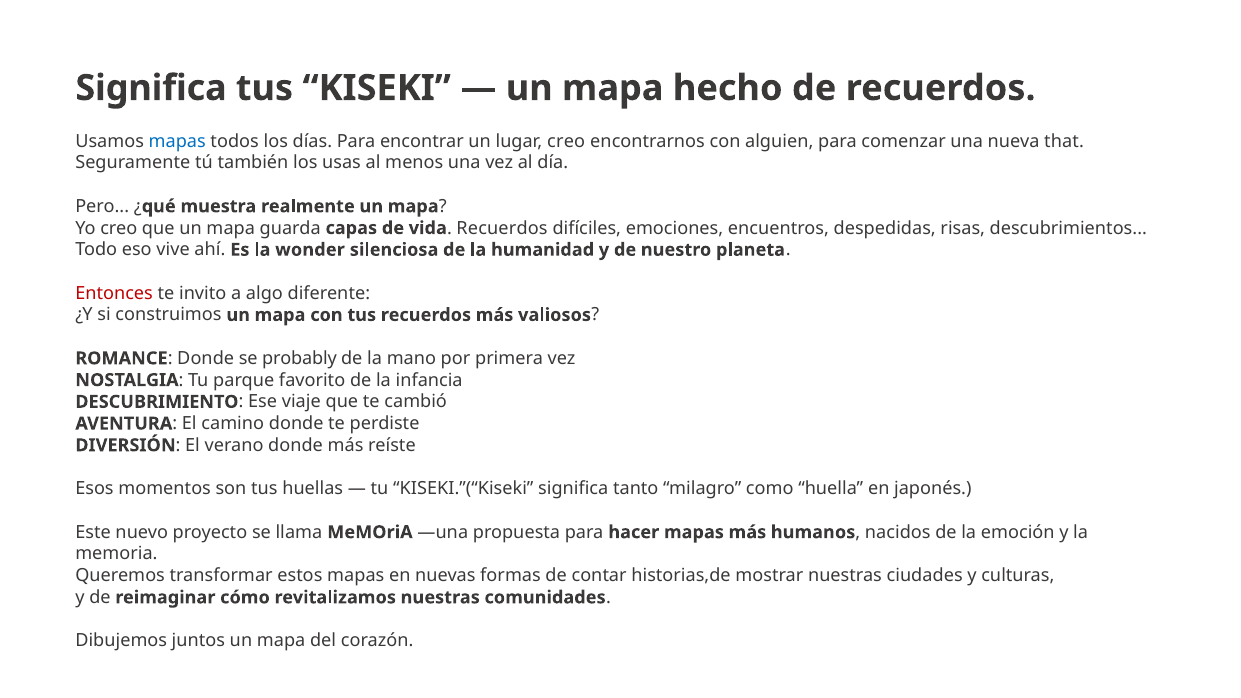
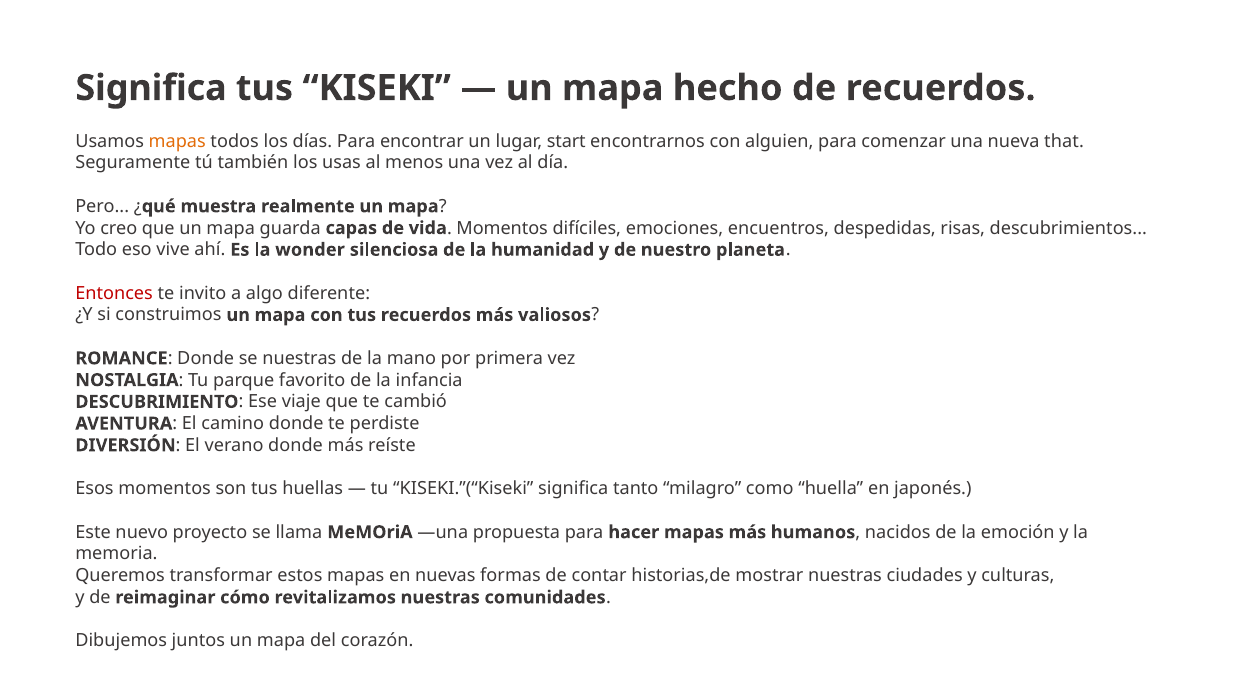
mapas colour: blue -> orange (177, 141)
lugar creo: creo -> start (566, 141)
vida Recuerdos: Recuerdos -> Momentos (502, 228)
se probably: probably -> nuestras (299, 358)
